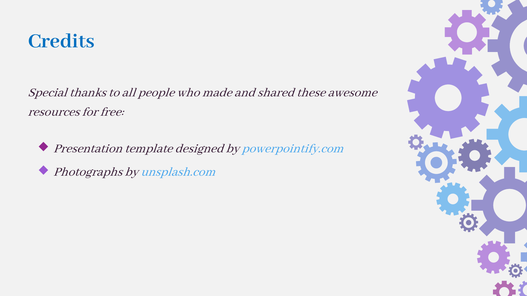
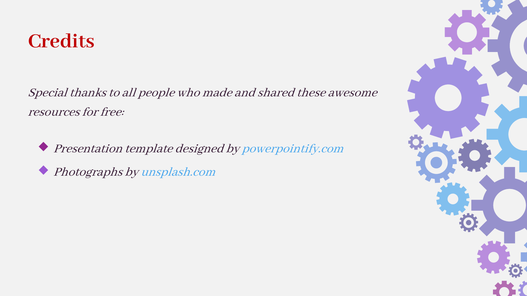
Credits colour: blue -> red (61, 40)
